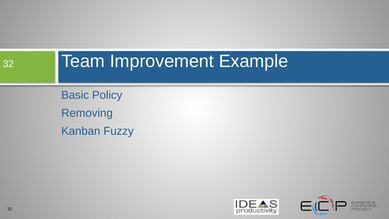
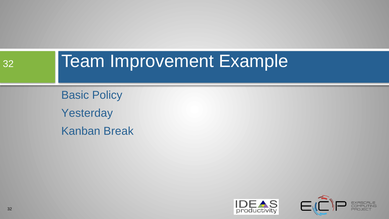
Removing: Removing -> Yesterday (87, 113)
Fuzzy: Fuzzy -> Break (119, 131)
